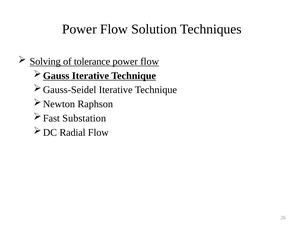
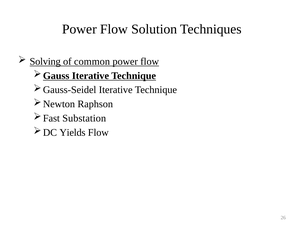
tolerance: tolerance -> common (92, 62)
Radial: Radial -> Yields (73, 132)
